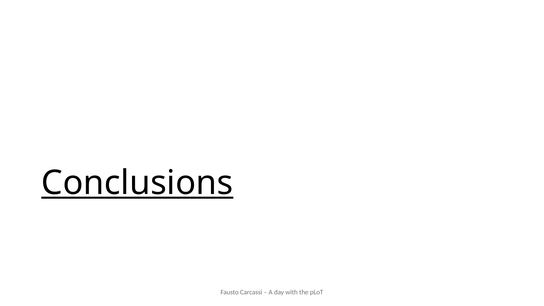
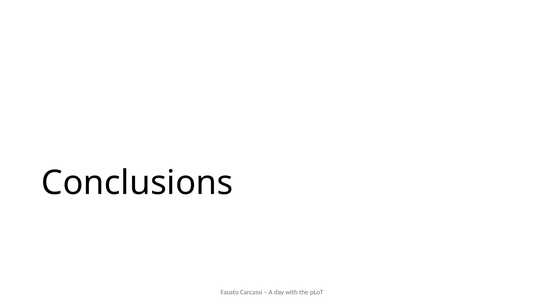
Conclusions underline: present -> none (137, 183)
